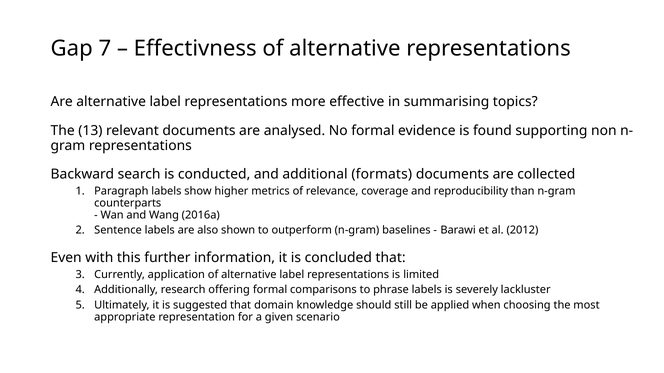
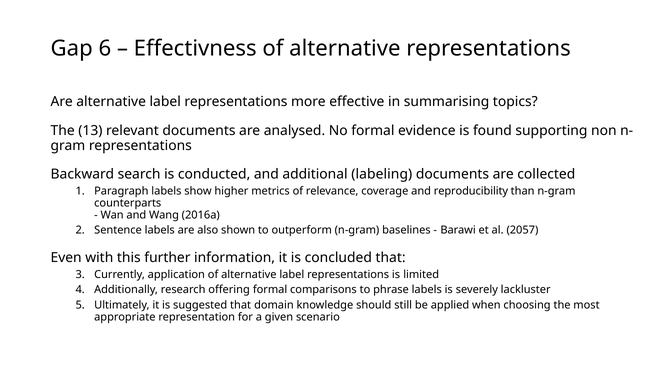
7: 7 -> 6 (105, 49)
formats: formats -> labeling (382, 175)
2012: 2012 -> 2057 (522, 231)
